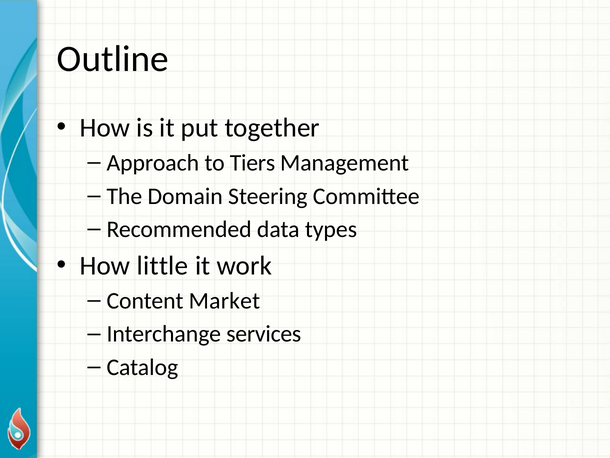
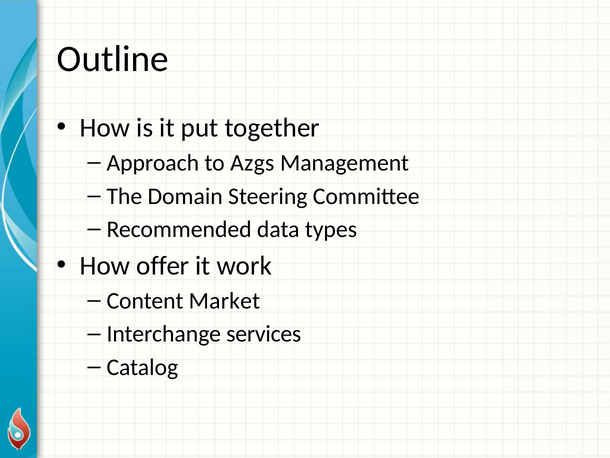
Tiers: Tiers -> Azgs (252, 163)
little: little -> offer (163, 265)
